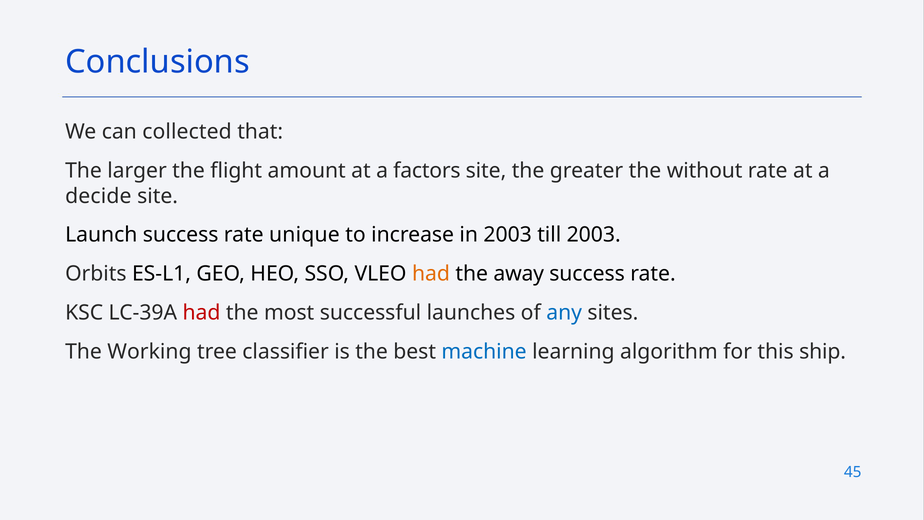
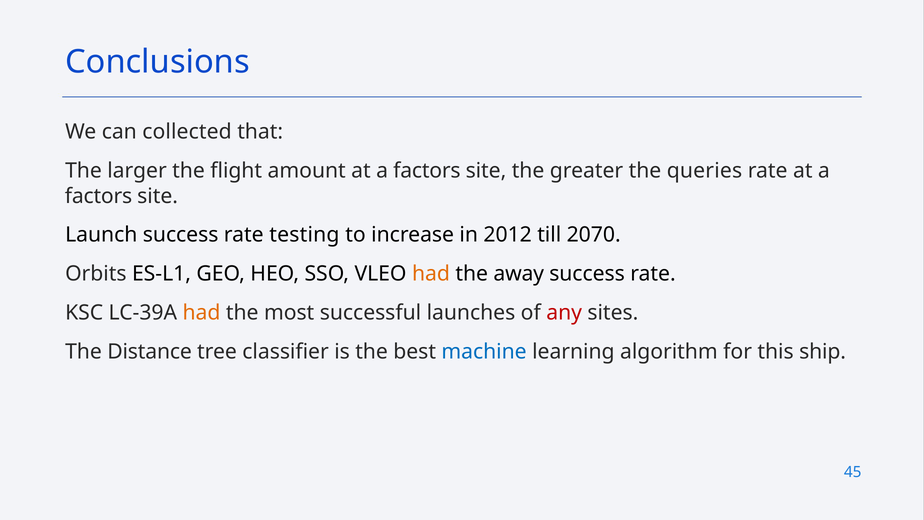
without: without -> queries (704, 171)
decide: decide -> factors (99, 196)
unique: unique -> testing (304, 235)
in 2003: 2003 -> 2012 (508, 235)
till 2003: 2003 -> 2070 (594, 235)
had colour: red -> orange (202, 313)
any colour: blue -> red (564, 313)
Working: Working -> Distance (150, 351)
